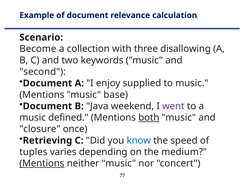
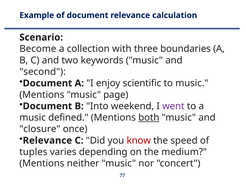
disallowing: disallowing -> boundaries (186, 49)
supplied: supplied -> scientific (142, 83)
base: base -> page (116, 95)
Java: Java -> Into (97, 106)
Retrieving: Retrieving -> Relevance (47, 141)
know colour: blue -> red (139, 141)
Mentions underline: present -> none (42, 164)
